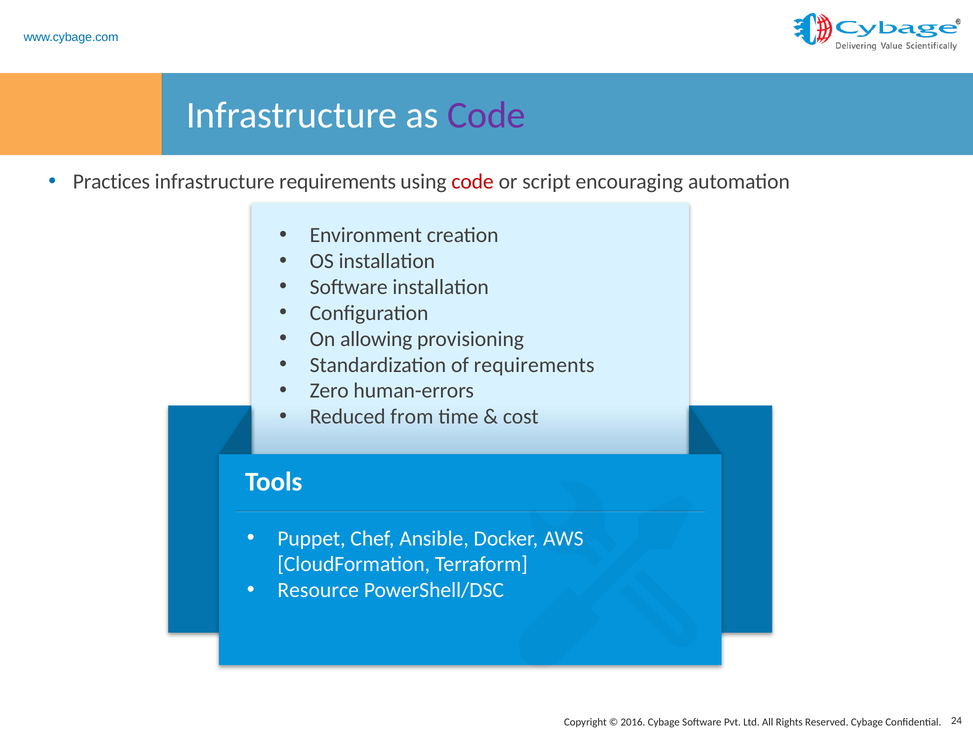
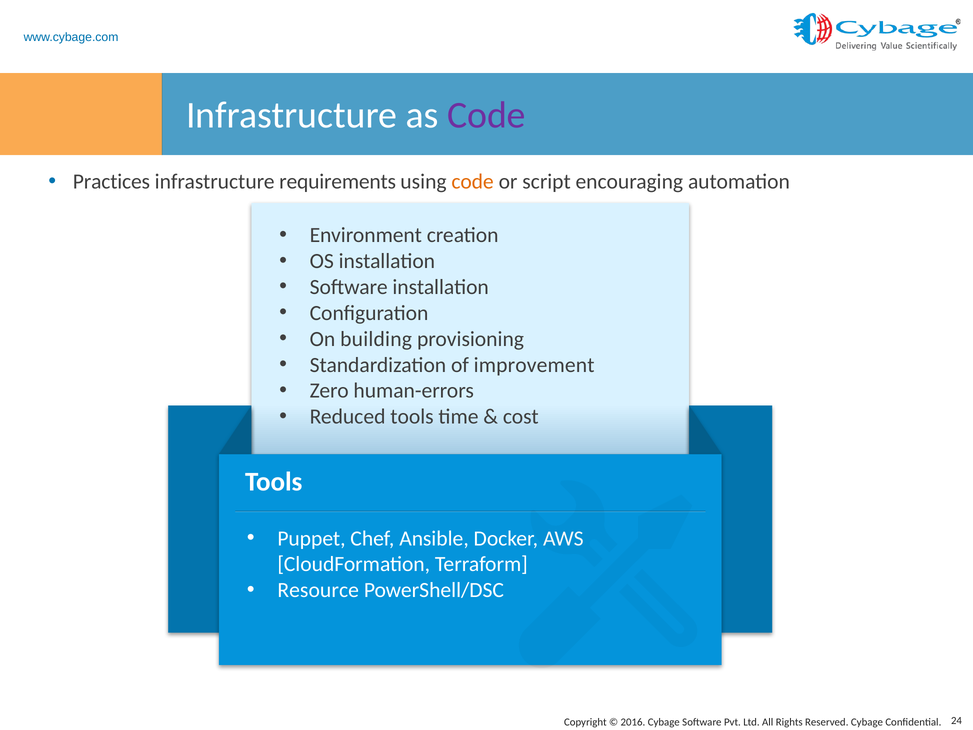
code colour: red -> orange (473, 182)
allowing: allowing -> building (376, 339)
of requirements: requirements -> improvement (534, 365)
Reduced from: from -> tools (412, 417)
